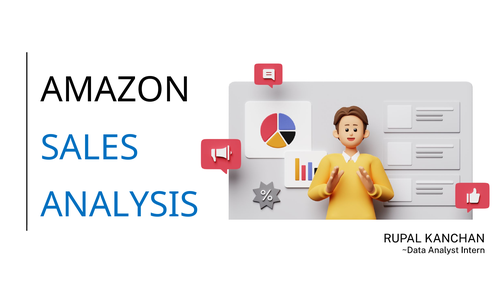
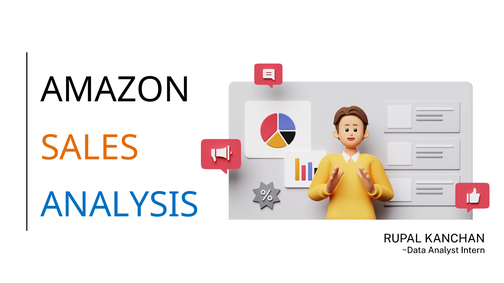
SALES colour: blue -> orange (90, 148)
